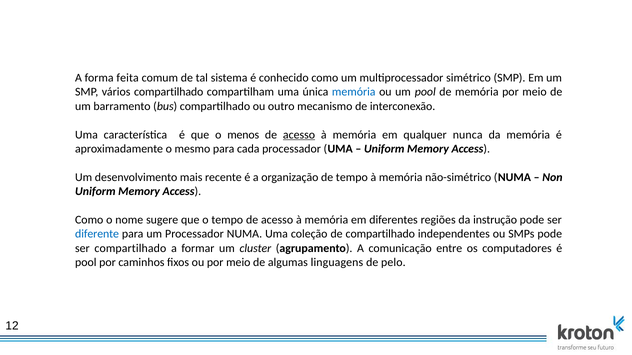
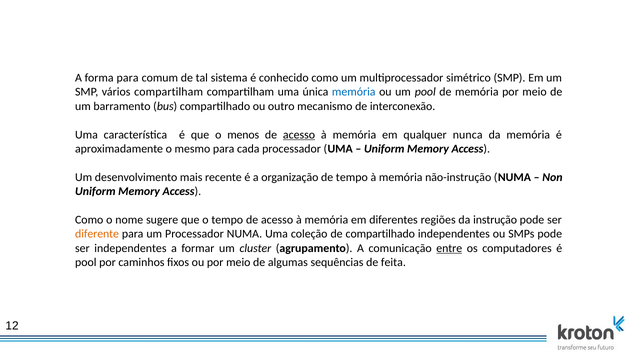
forma feita: feita -> para (128, 78)
vários compartilhado: compartilhado -> compartilham (169, 92)
não-simétrico: não-simétrico -> não-instrução (458, 177)
diferente colour: blue -> orange (97, 234)
ser compartilhado: compartilhado -> independentes (130, 249)
entre underline: none -> present (449, 249)
linguagens: linguagens -> sequências (337, 263)
pelo: pelo -> feita (393, 263)
